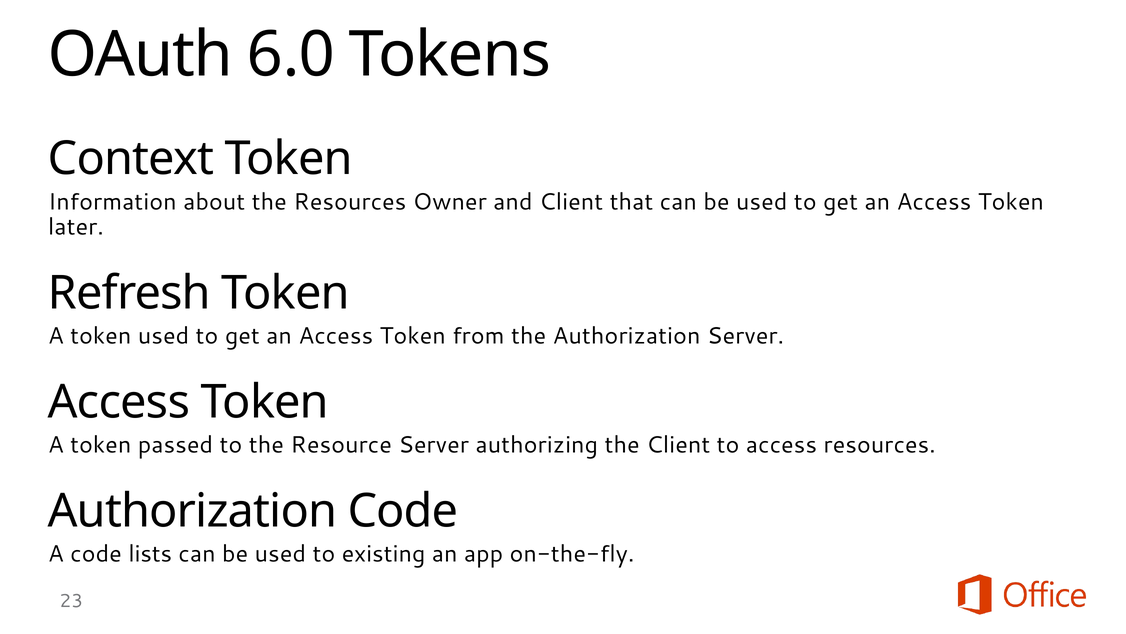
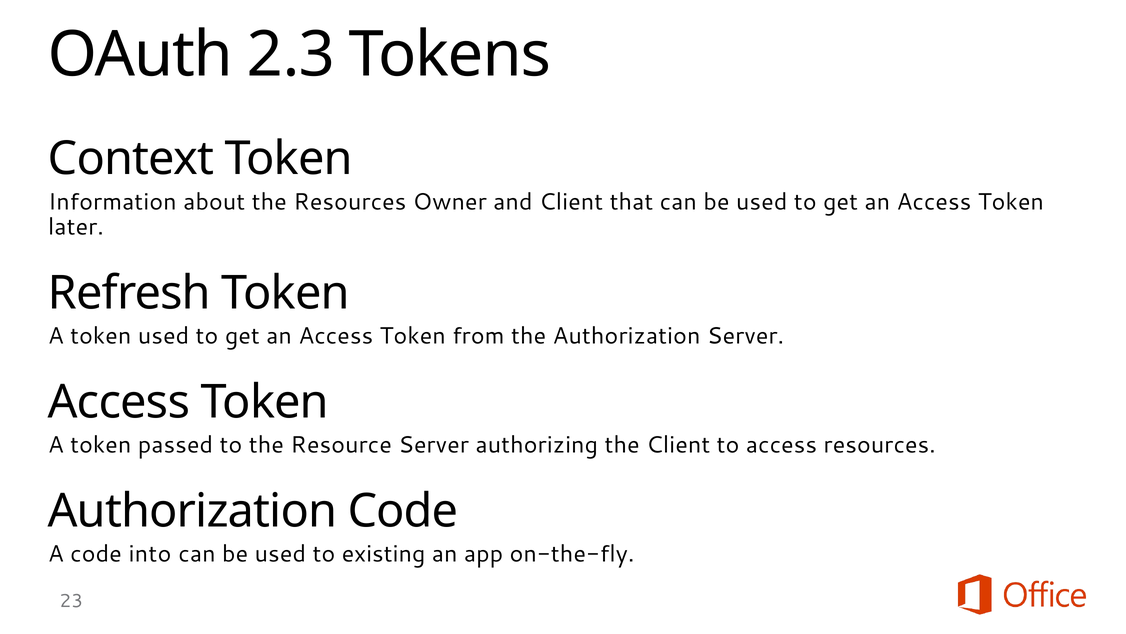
6.0: 6.0 -> 2.3 (291, 55)
lists: lists -> into (150, 554)
